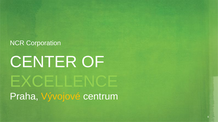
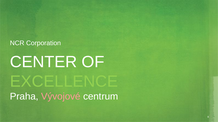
Vývojové colour: yellow -> pink (61, 97)
